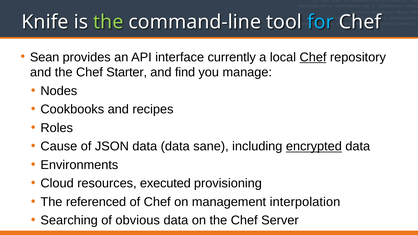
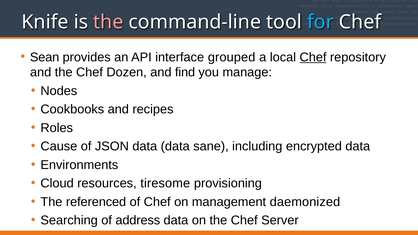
the colour: light green -> pink (108, 22)
currently: currently -> grouped (232, 57)
Starter: Starter -> Dozen (127, 72)
encrypted underline: present -> none (314, 147)
executed: executed -> tiresome (165, 184)
interpolation: interpolation -> daemonized (305, 202)
obvious: obvious -> address (138, 221)
